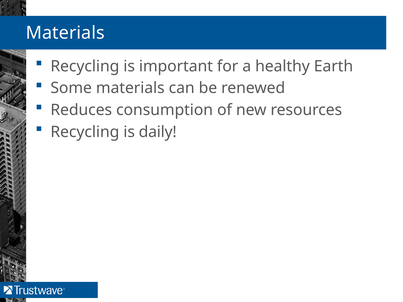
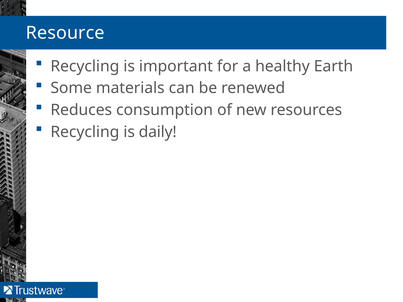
Materials: Materials -> Resource (65, 33)
